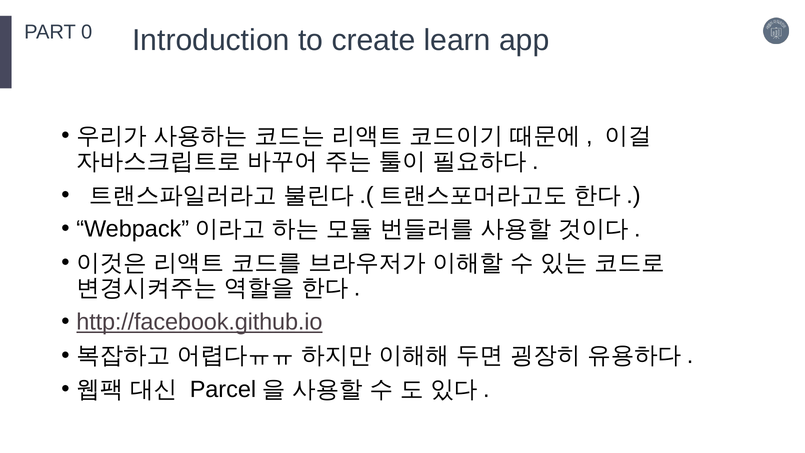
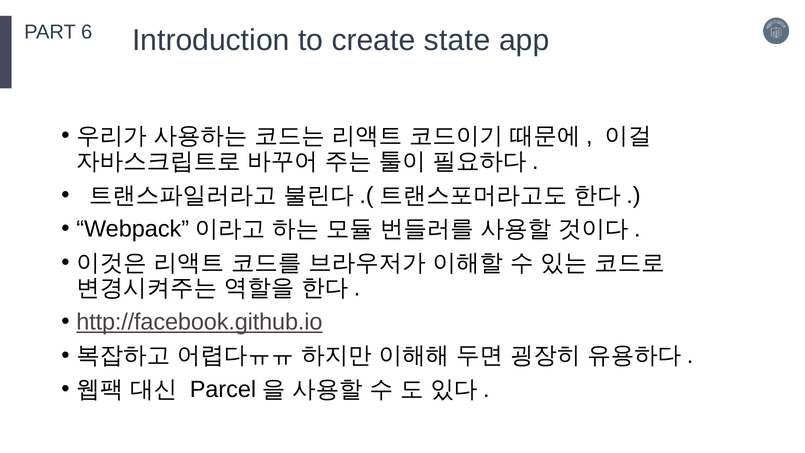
0: 0 -> 6 (87, 32)
learn: learn -> state (457, 40)
